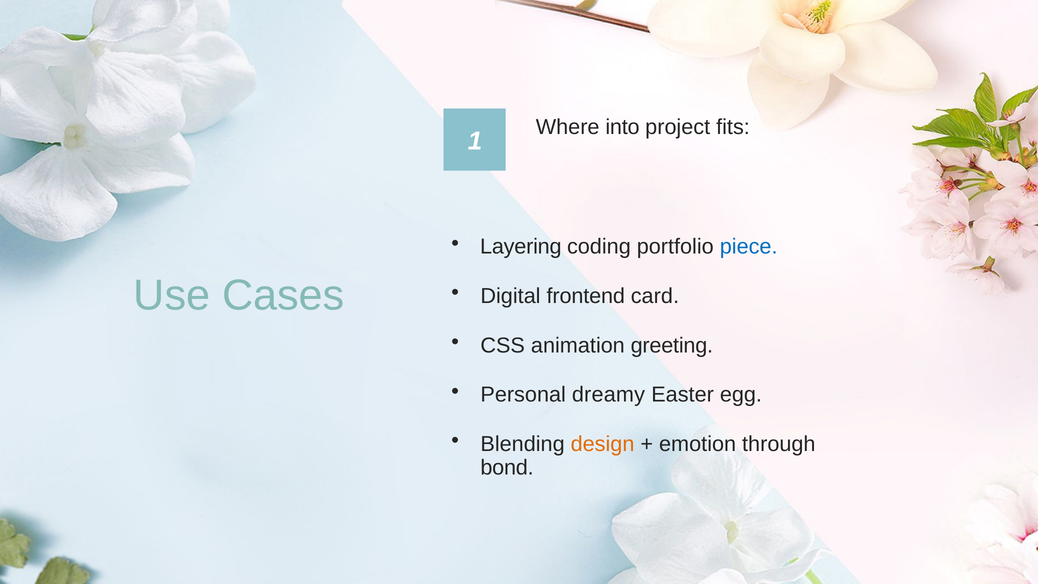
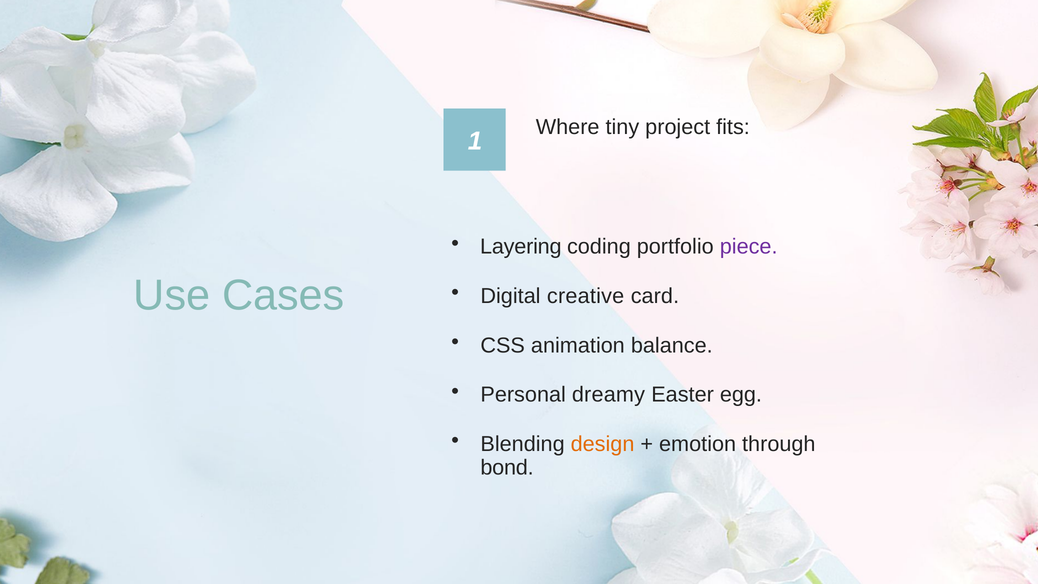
into: into -> tiny (622, 127)
piece colour: blue -> purple (749, 247)
frontend: frontend -> creative (586, 296)
greeting: greeting -> balance (672, 345)
